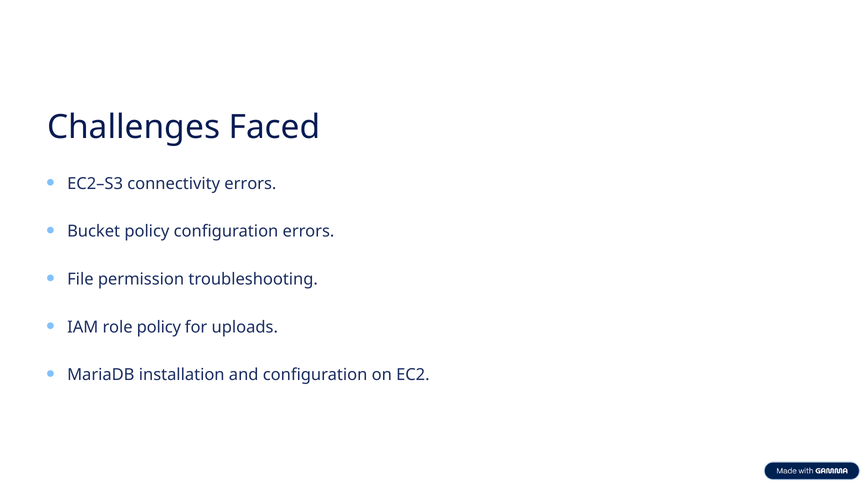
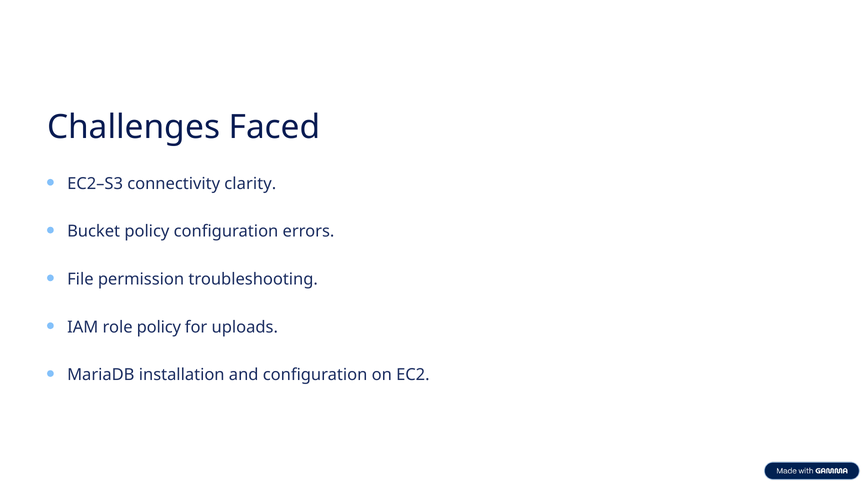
connectivity errors: errors -> clarity (250, 184)
